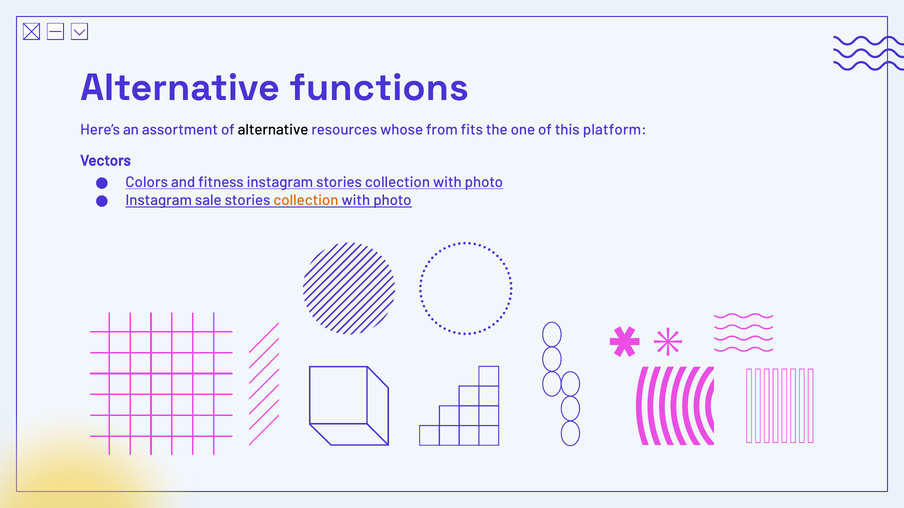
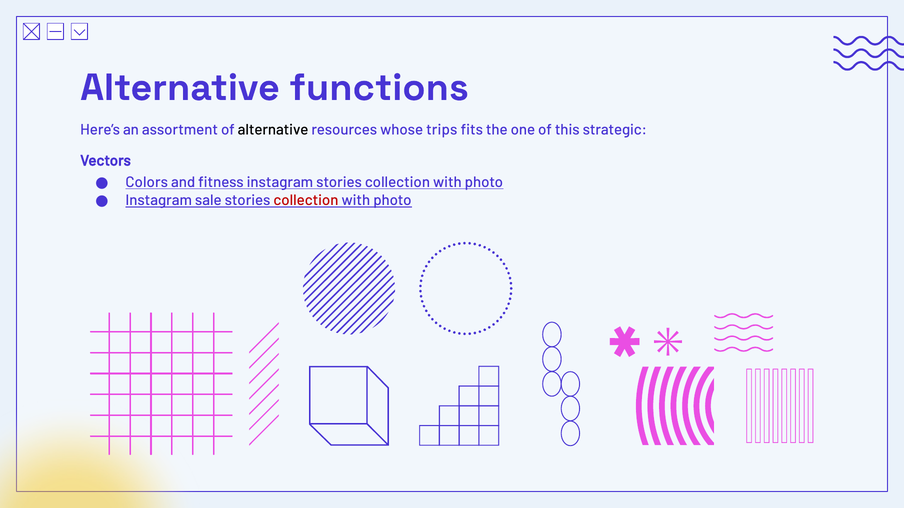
from: from -> trips (442, 130)
platform: platform -> strategic (615, 130)
collection colour: orange -> red (306, 201)
